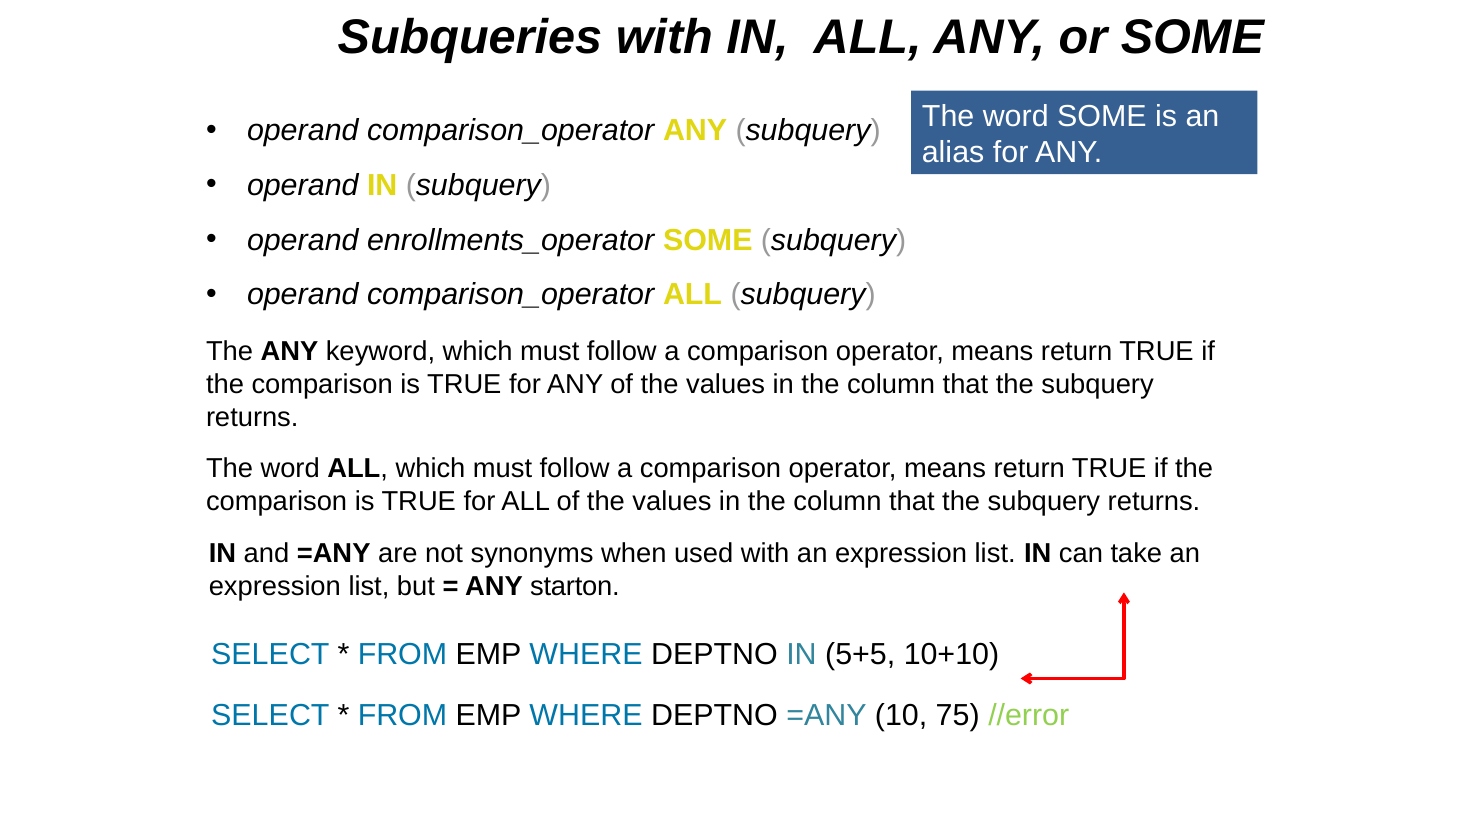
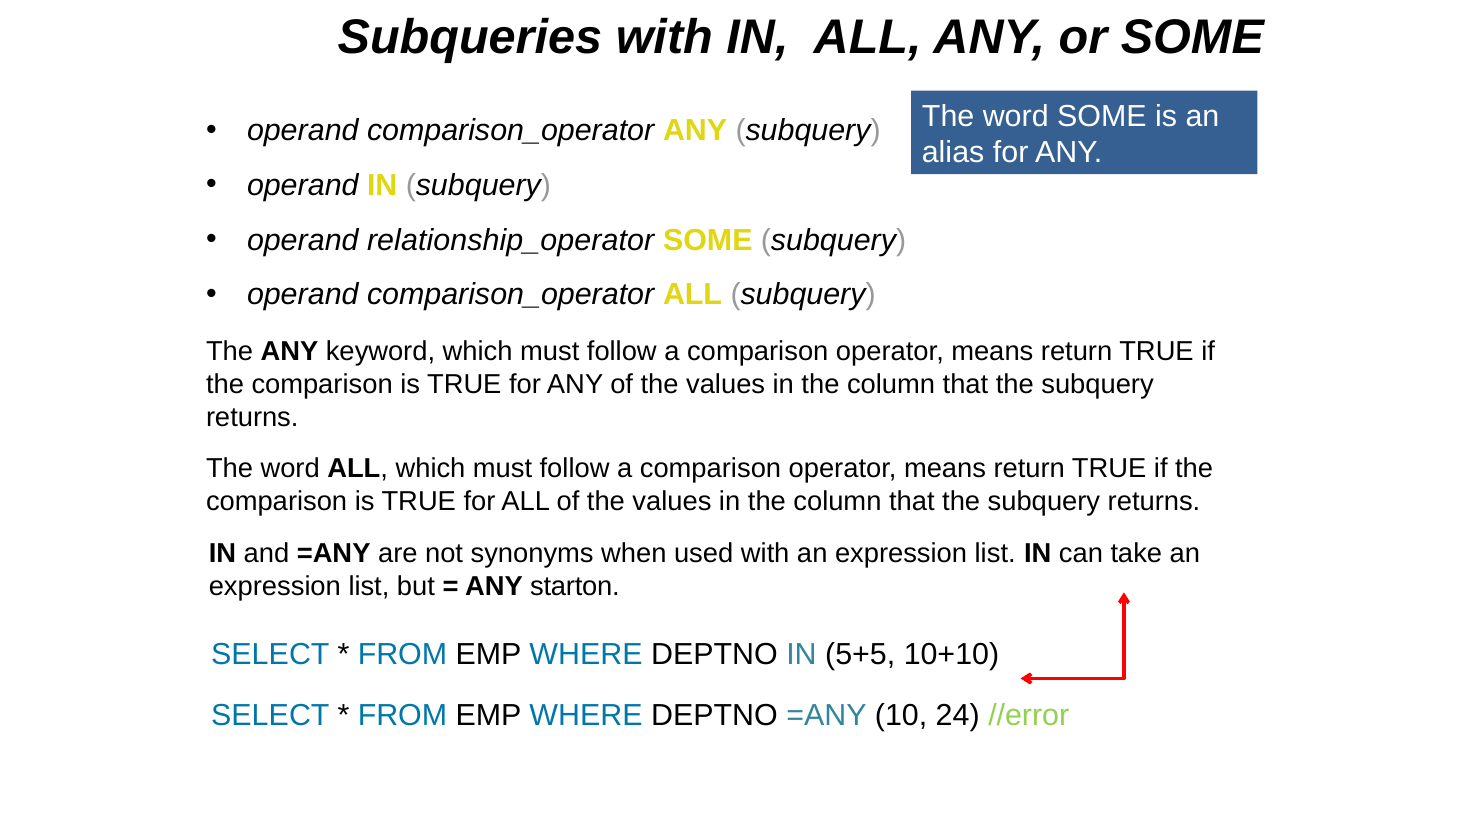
enrollments_operator: enrollments_operator -> relationship_operator (511, 240)
75: 75 -> 24 (958, 716)
